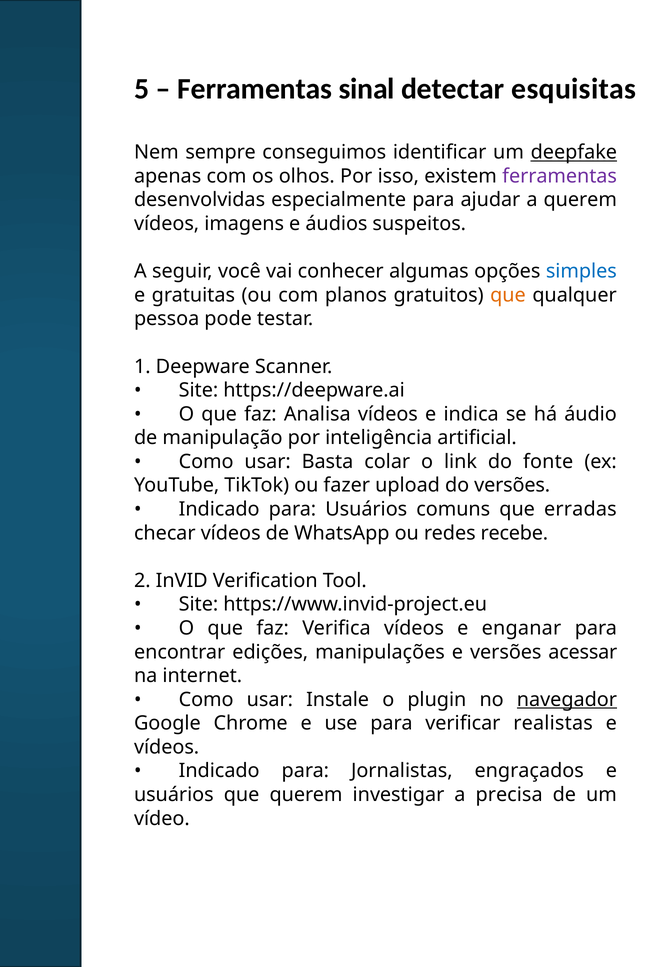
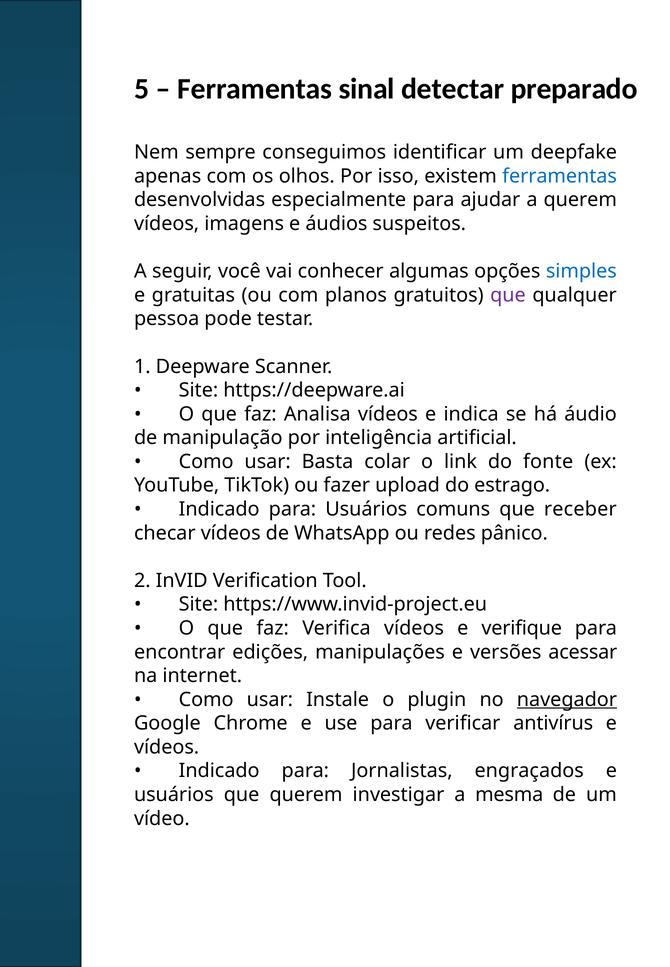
esquisitas: esquisitas -> preparado (574, 89)
deepfake underline: present -> none (574, 152)
ferramentas colour: purple -> blue (560, 176)
que colour: orange -> purple (508, 295)
versões: versões -> estrago (512, 486)
erradas: erradas -> receber (580, 510)
recebe: recebe -> pânico (514, 533)
enganar: enganar -> verifique (522, 629)
realistas: realistas -> antivírus (553, 724)
precisa: precisa -> mesma (509, 795)
